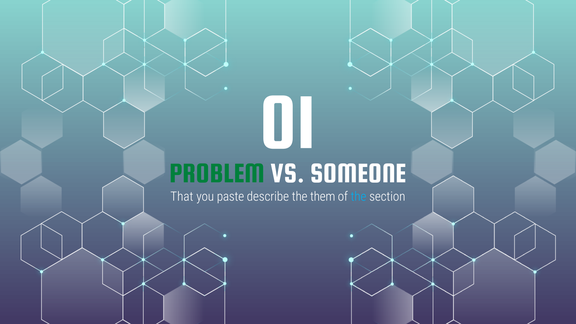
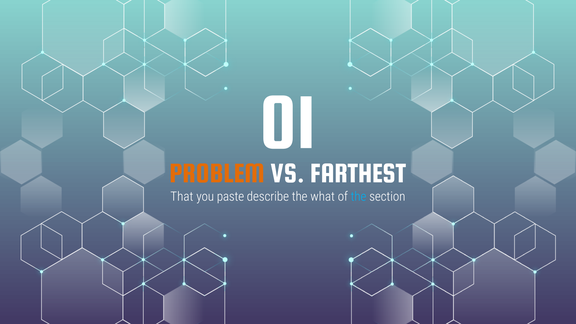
PROBLEM colour: green -> orange (217, 173)
SOMEONE: SOMEONE -> FARTHEST (358, 173)
them: them -> what (323, 197)
